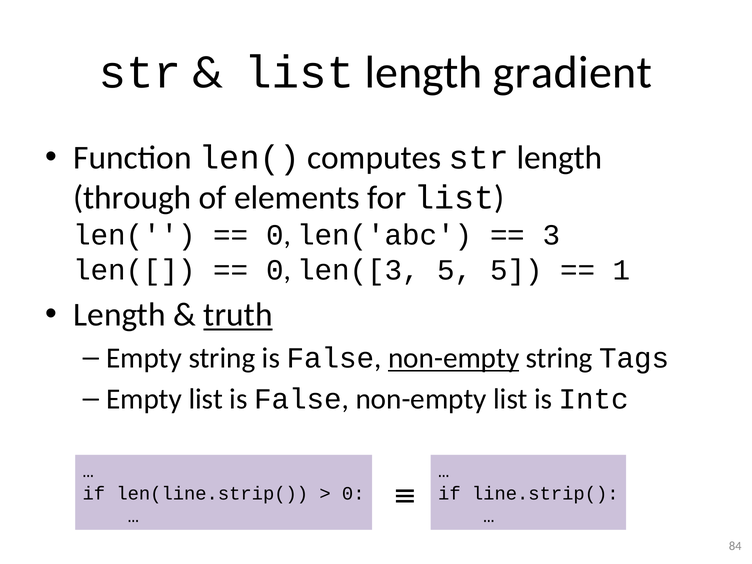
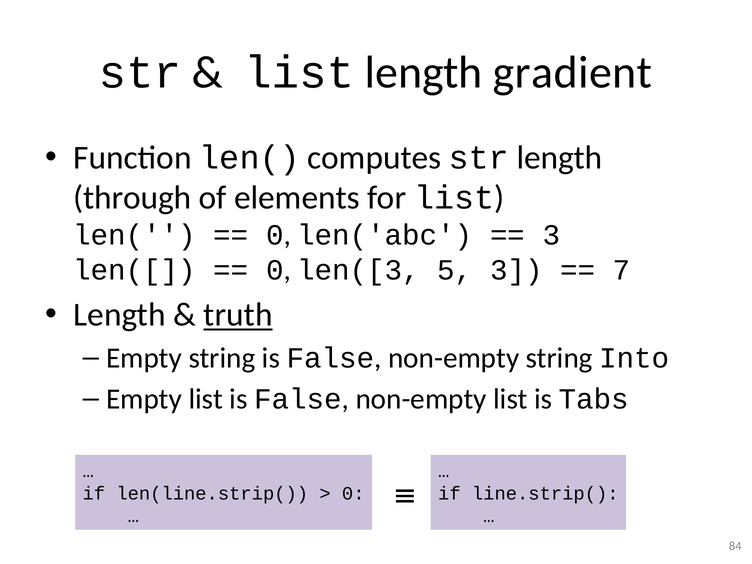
5 5: 5 -> 3 (516, 270)
1: 1 -> 7 (621, 270)
non-empty underline: present -> none (454, 358)
Tags: Tags -> Into (634, 358)
Intc: Intc -> Tabs (594, 399)
